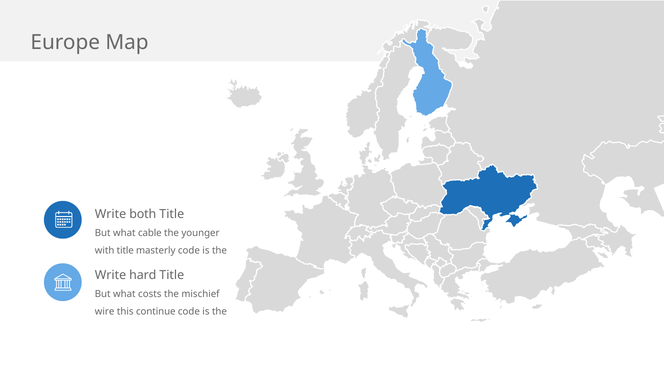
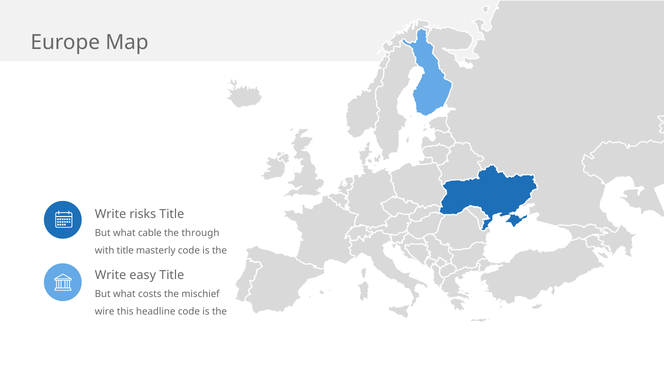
both: both -> risks (143, 214)
younger: younger -> through (200, 233)
hard: hard -> easy (143, 275)
continue: continue -> headline (156, 311)
